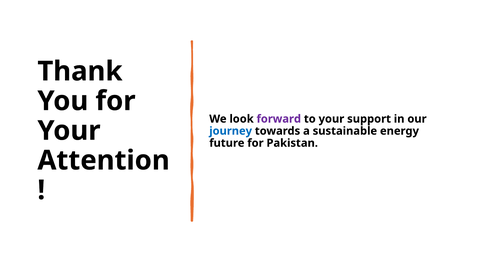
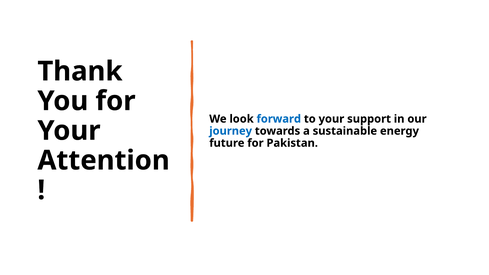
forward colour: purple -> blue (279, 119)
